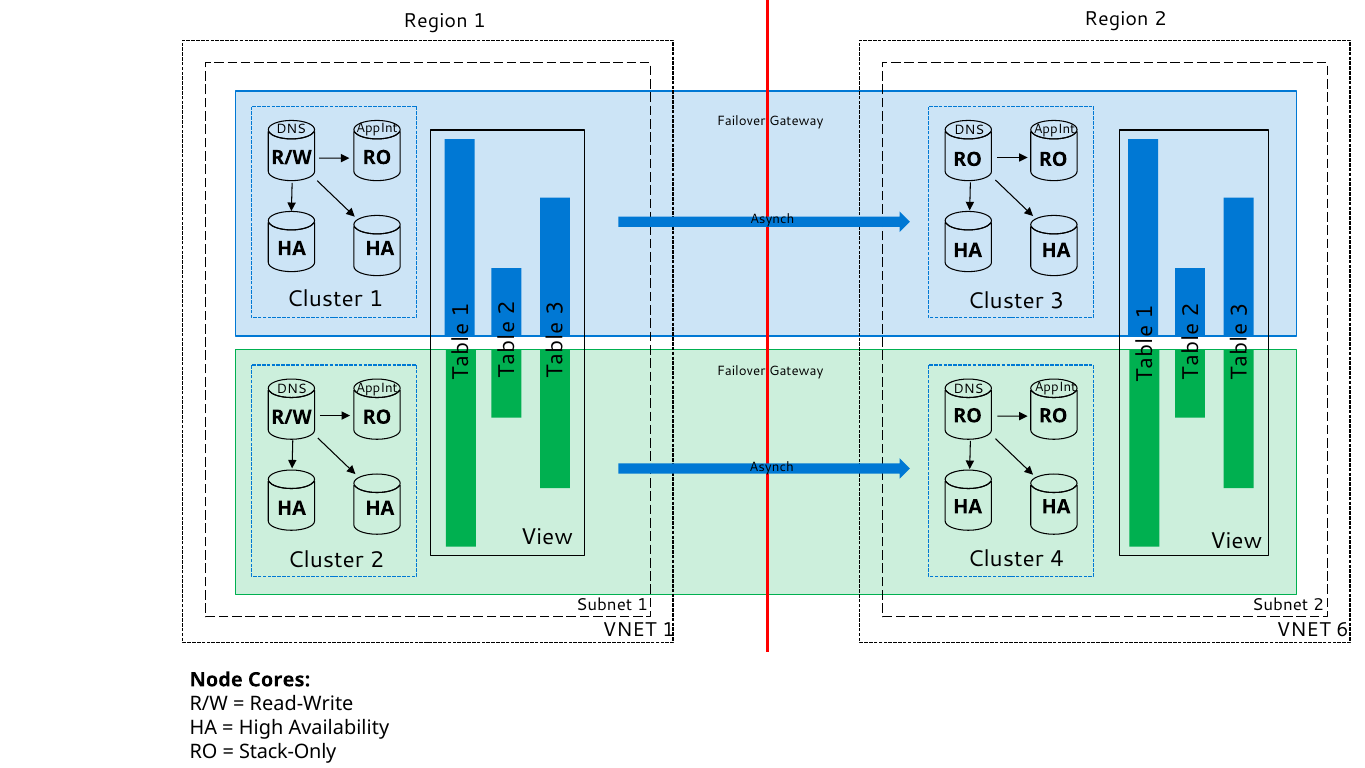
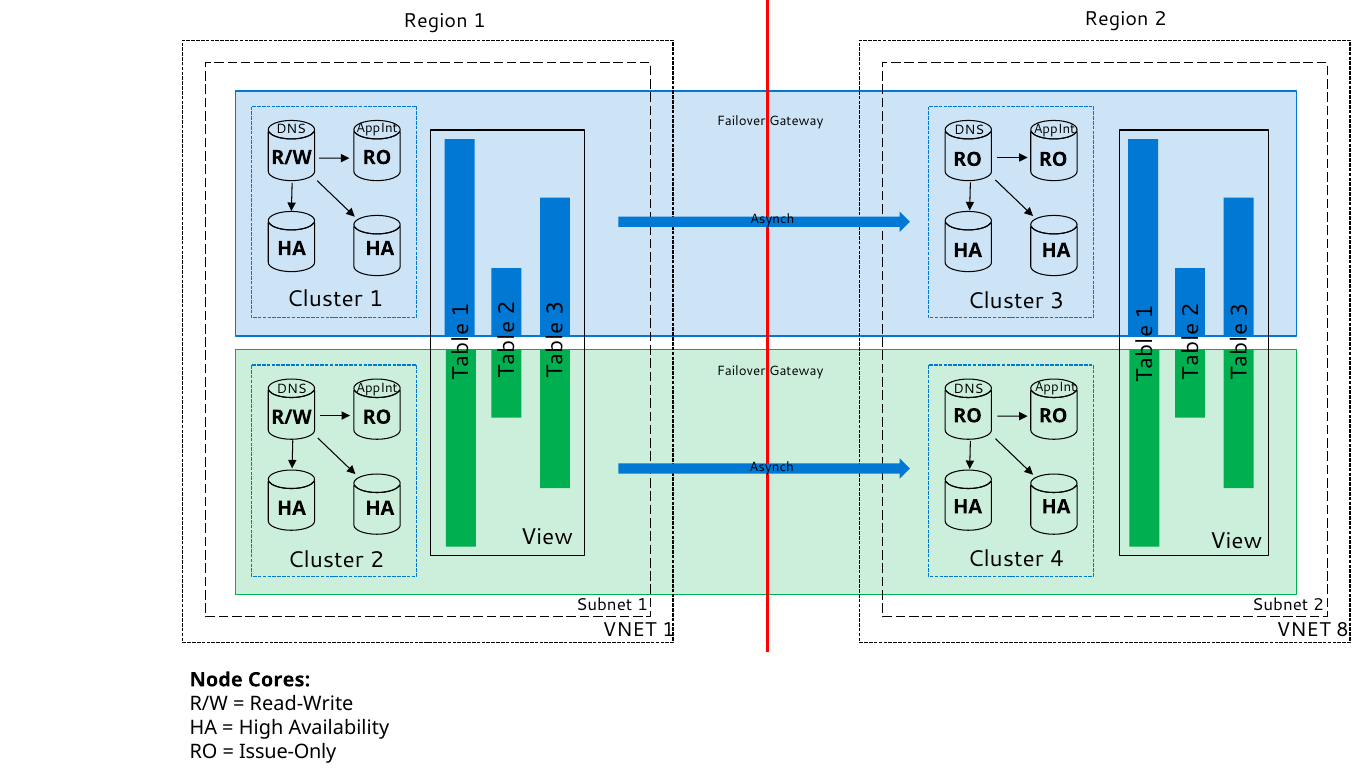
6: 6 -> 8 (1343, 630)
Stack-Only: Stack-Only -> Issue-Only (288, 751)
